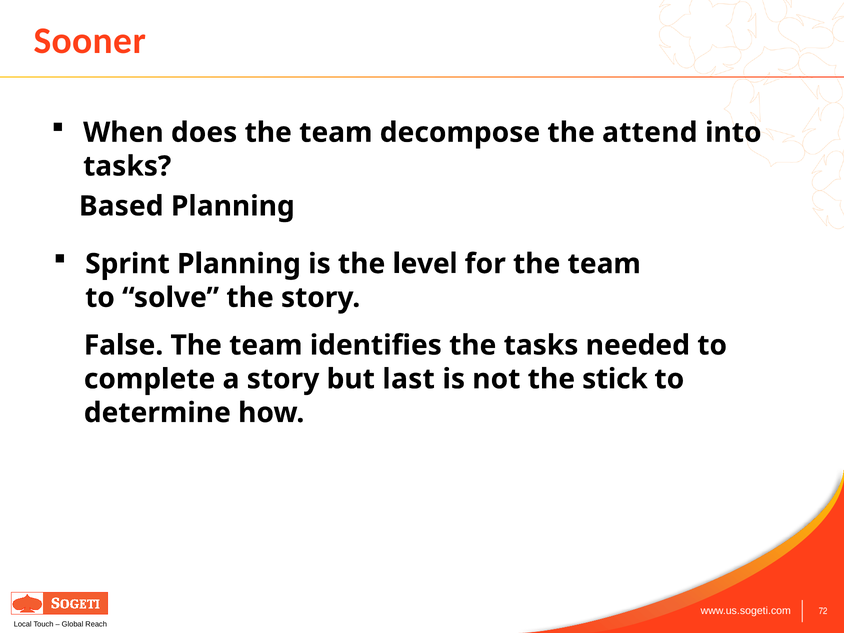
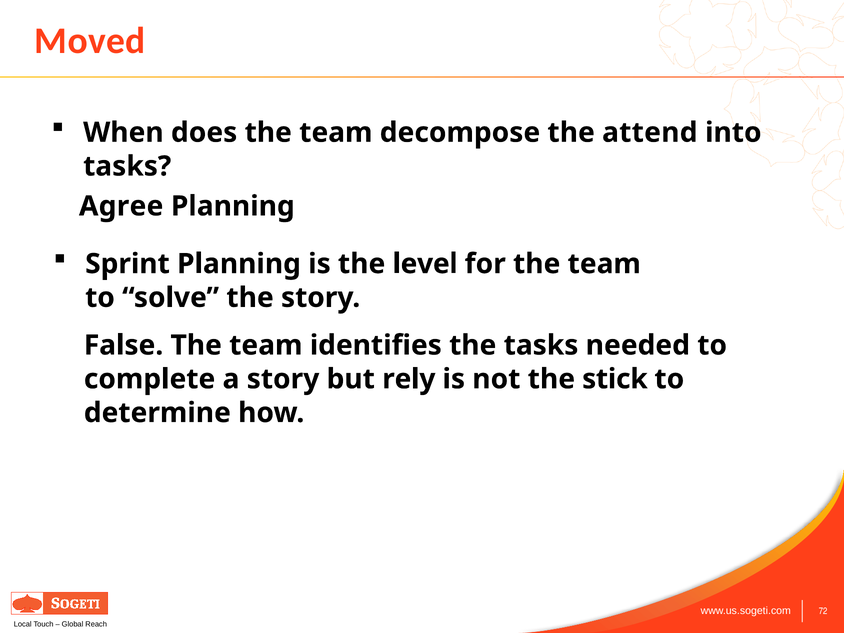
Sooner: Sooner -> Moved (90, 41)
Based: Based -> Agree (121, 206)
last: last -> rely (409, 379)
